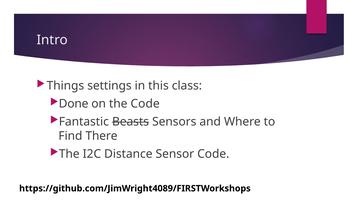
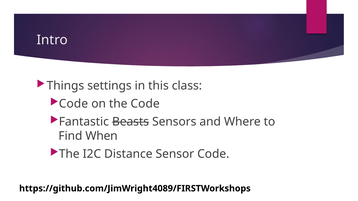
Done: Done -> Code (73, 104)
There: There -> When (102, 136)
